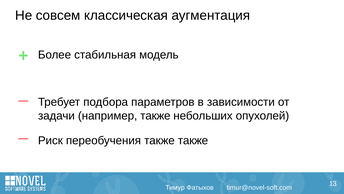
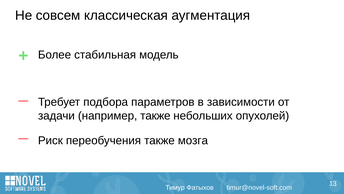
также также: также -> мозга (193, 140)
